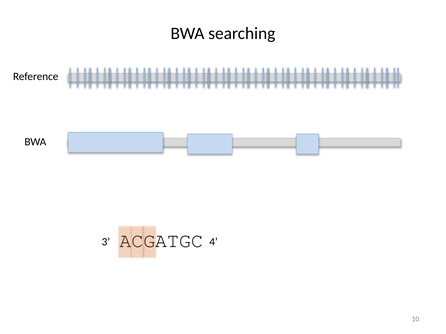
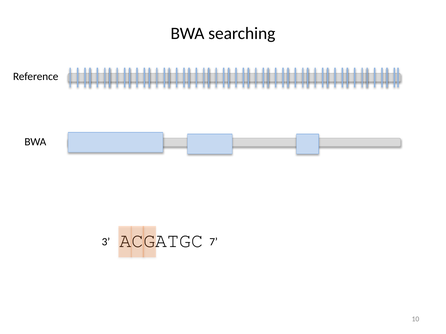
4: 4 -> 7 (214, 242)
